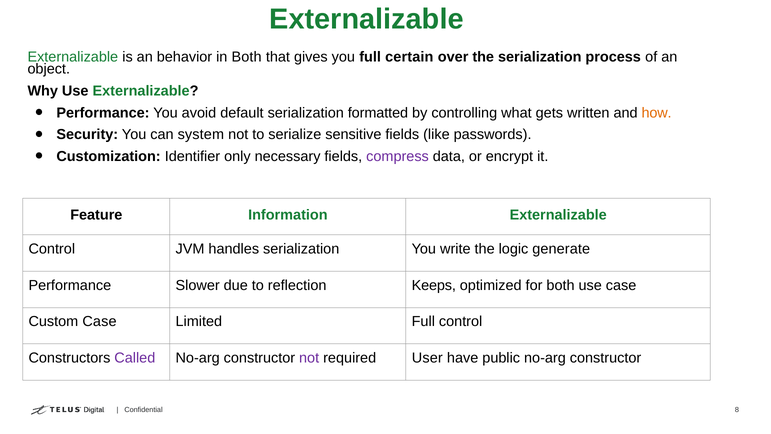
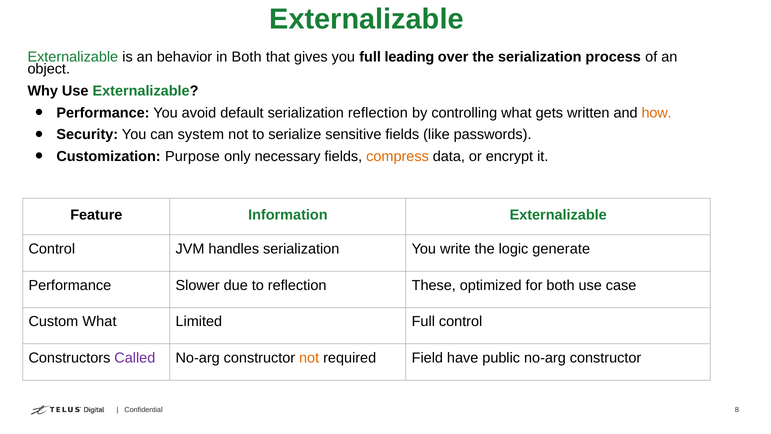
certain: certain -> leading (409, 57)
serialization formatted: formatted -> reflection (378, 113)
Identifier: Identifier -> Purpose (192, 156)
compress colour: purple -> orange (398, 156)
Keeps: Keeps -> These (434, 285)
Custom Case: Case -> What (99, 321)
not colour: purple -> orange (309, 358)
User: User -> Field (427, 358)
